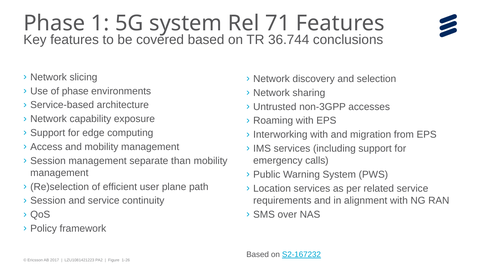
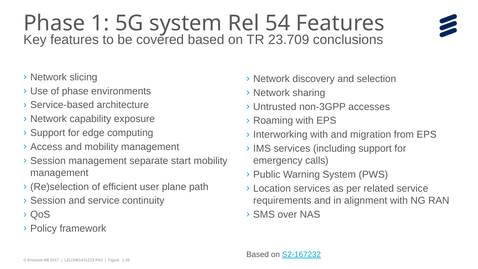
71: 71 -> 54 (278, 23)
36.744: 36.744 -> 23.709 (289, 40)
than: than -> start (181, 161)
